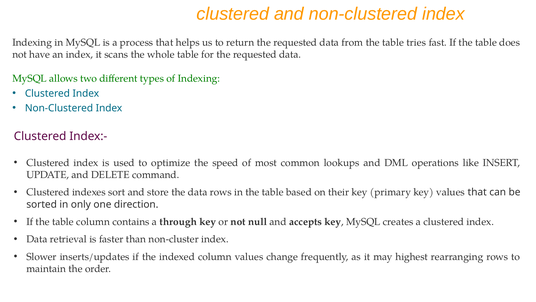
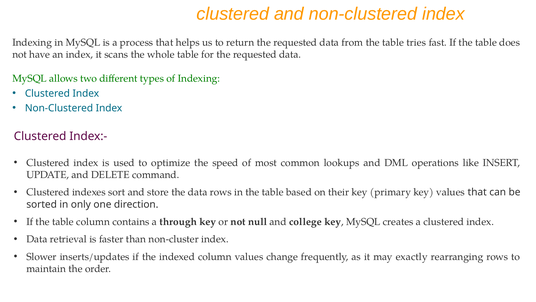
accepts: accepts -> college (305, 221)
highest: highest -> exactly (412, 256)
